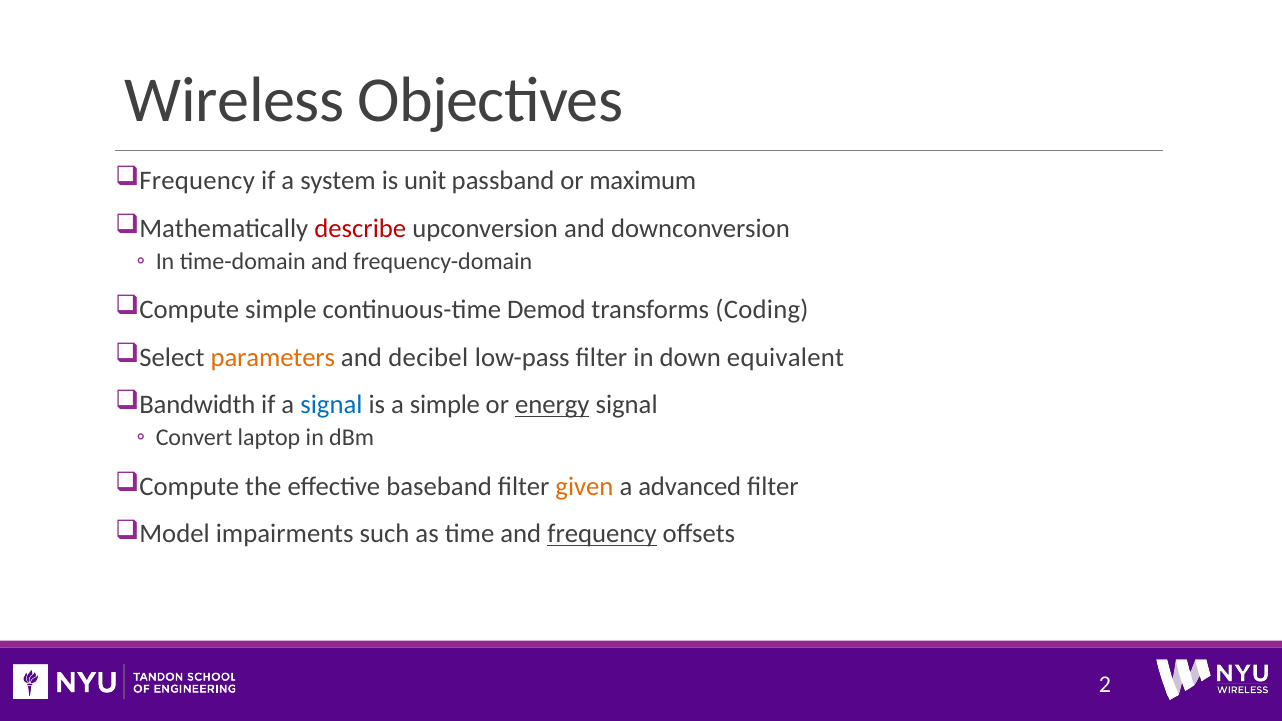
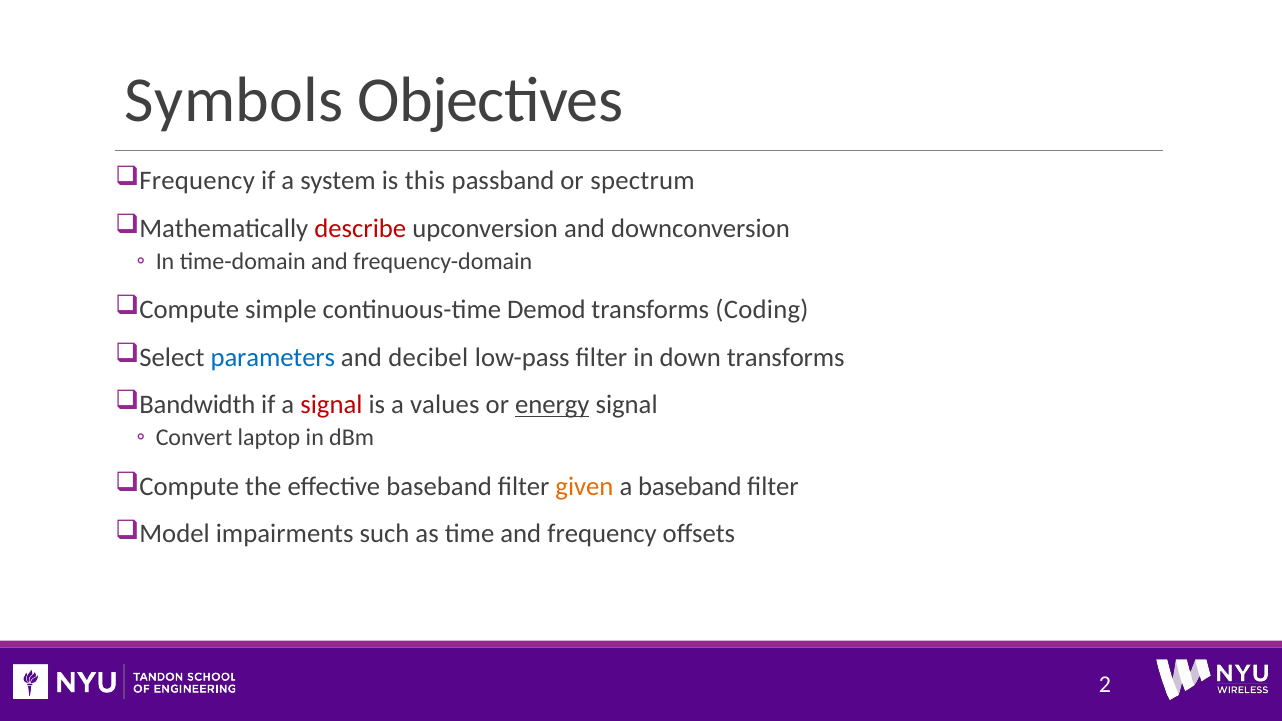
Wireless: Wireless -> Symbols (234, 100)
unit: unit -> this (425, 181)
maximum: maximum -> spectrum (643, 181)
parameters colour: orange -> blue (273, 358)
down equivalent: equivalent -> transforms (786, 358)
signal colour: blue -> red (331, 405)
a simple: simple -> values (445, 405)
a advanced: advanced -> baseband (690, 487)
frequency underline: present -> none (602, 534)
